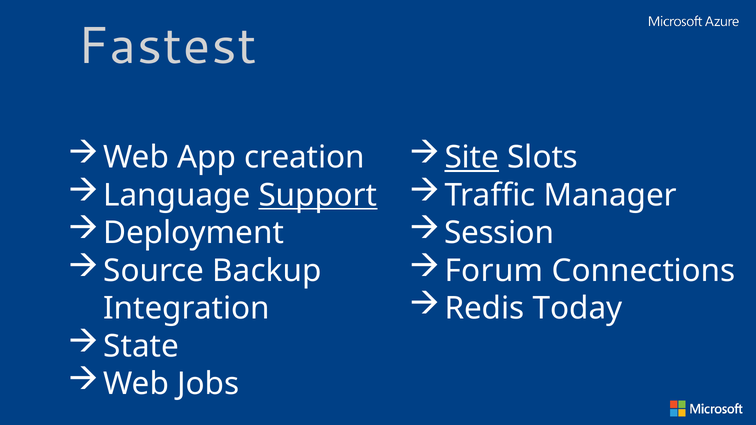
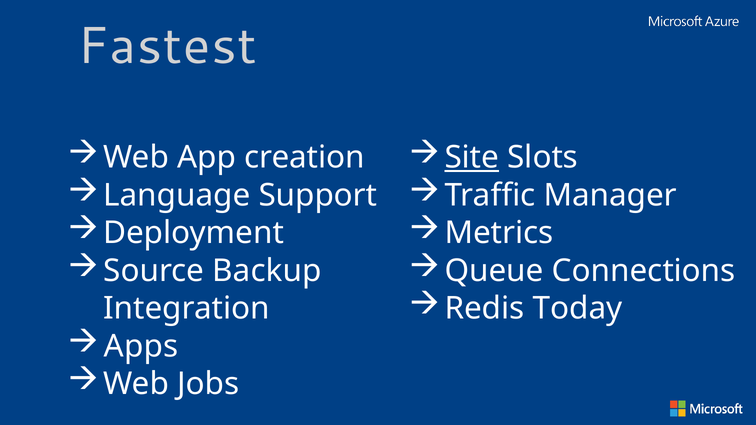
Support underline: present -> none (318, 195)
Session: Session -> Metrics (499, 233)
Forum: Forum -> Queue (494, 271)
State: State -> Apps (141, 347)
